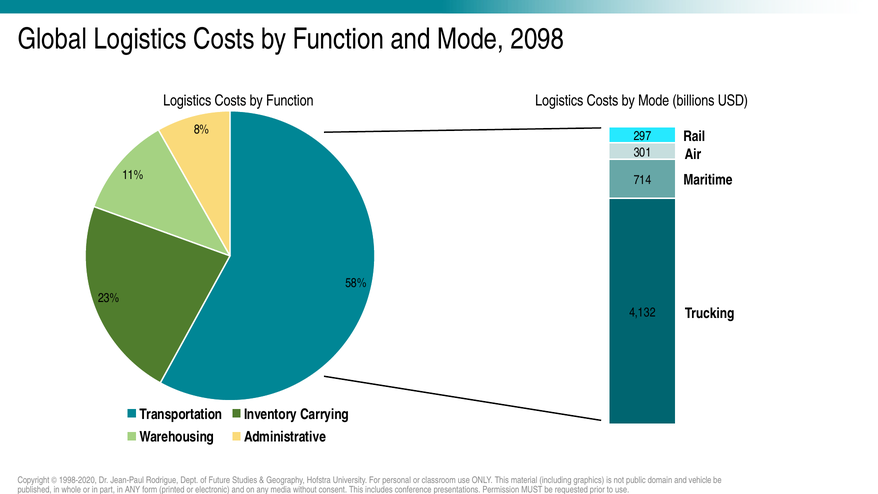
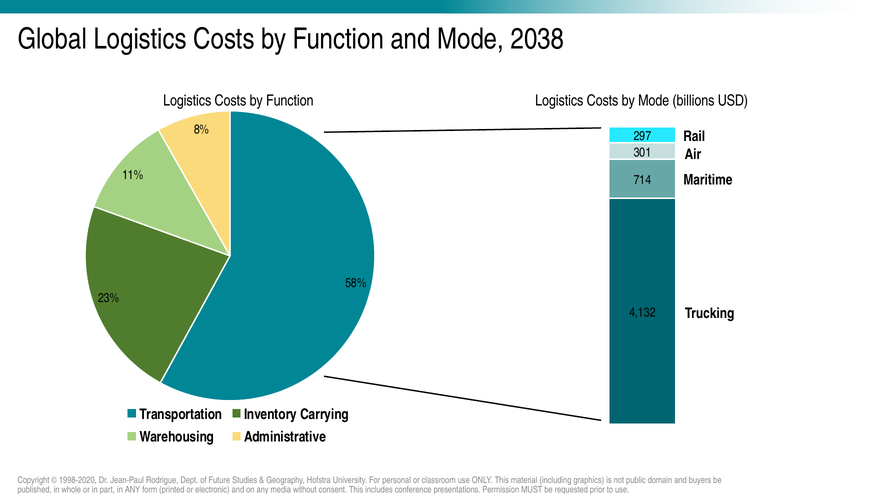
2098: 2098 -> 2038 (537, 39)
vehicle: vehicle -> buyers (700, 480)
